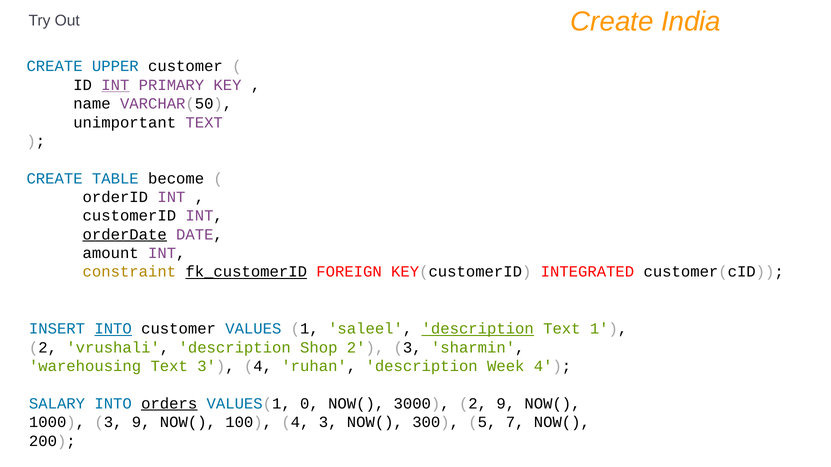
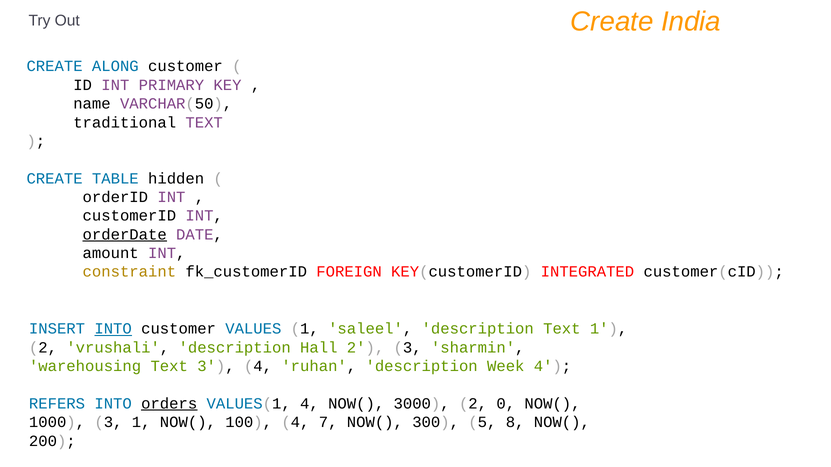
UPPER: UPPER -> ALONG (115, 66)
INT underline: present -> none (115, 85)
unimportant: unimportant -> traditional (125, 123)
become: become -> hidden (176, 179)
fk_customerID underline: present -> none (246, 272)
description underline: present -> none (478, 329)
Shop: Shop -> Hall (319, 348)
SALARY: SALARY -> REFERS (57, 404)
VALUES(1 0: 0 -> 4 (309, 404)
2 9: 9 -> 0 (506, 404)
3 9: 9 -> 1 (141, 423)
4 3: 3 -> 7 (328, 423)
7: 7 -> 8 (515, 423)
